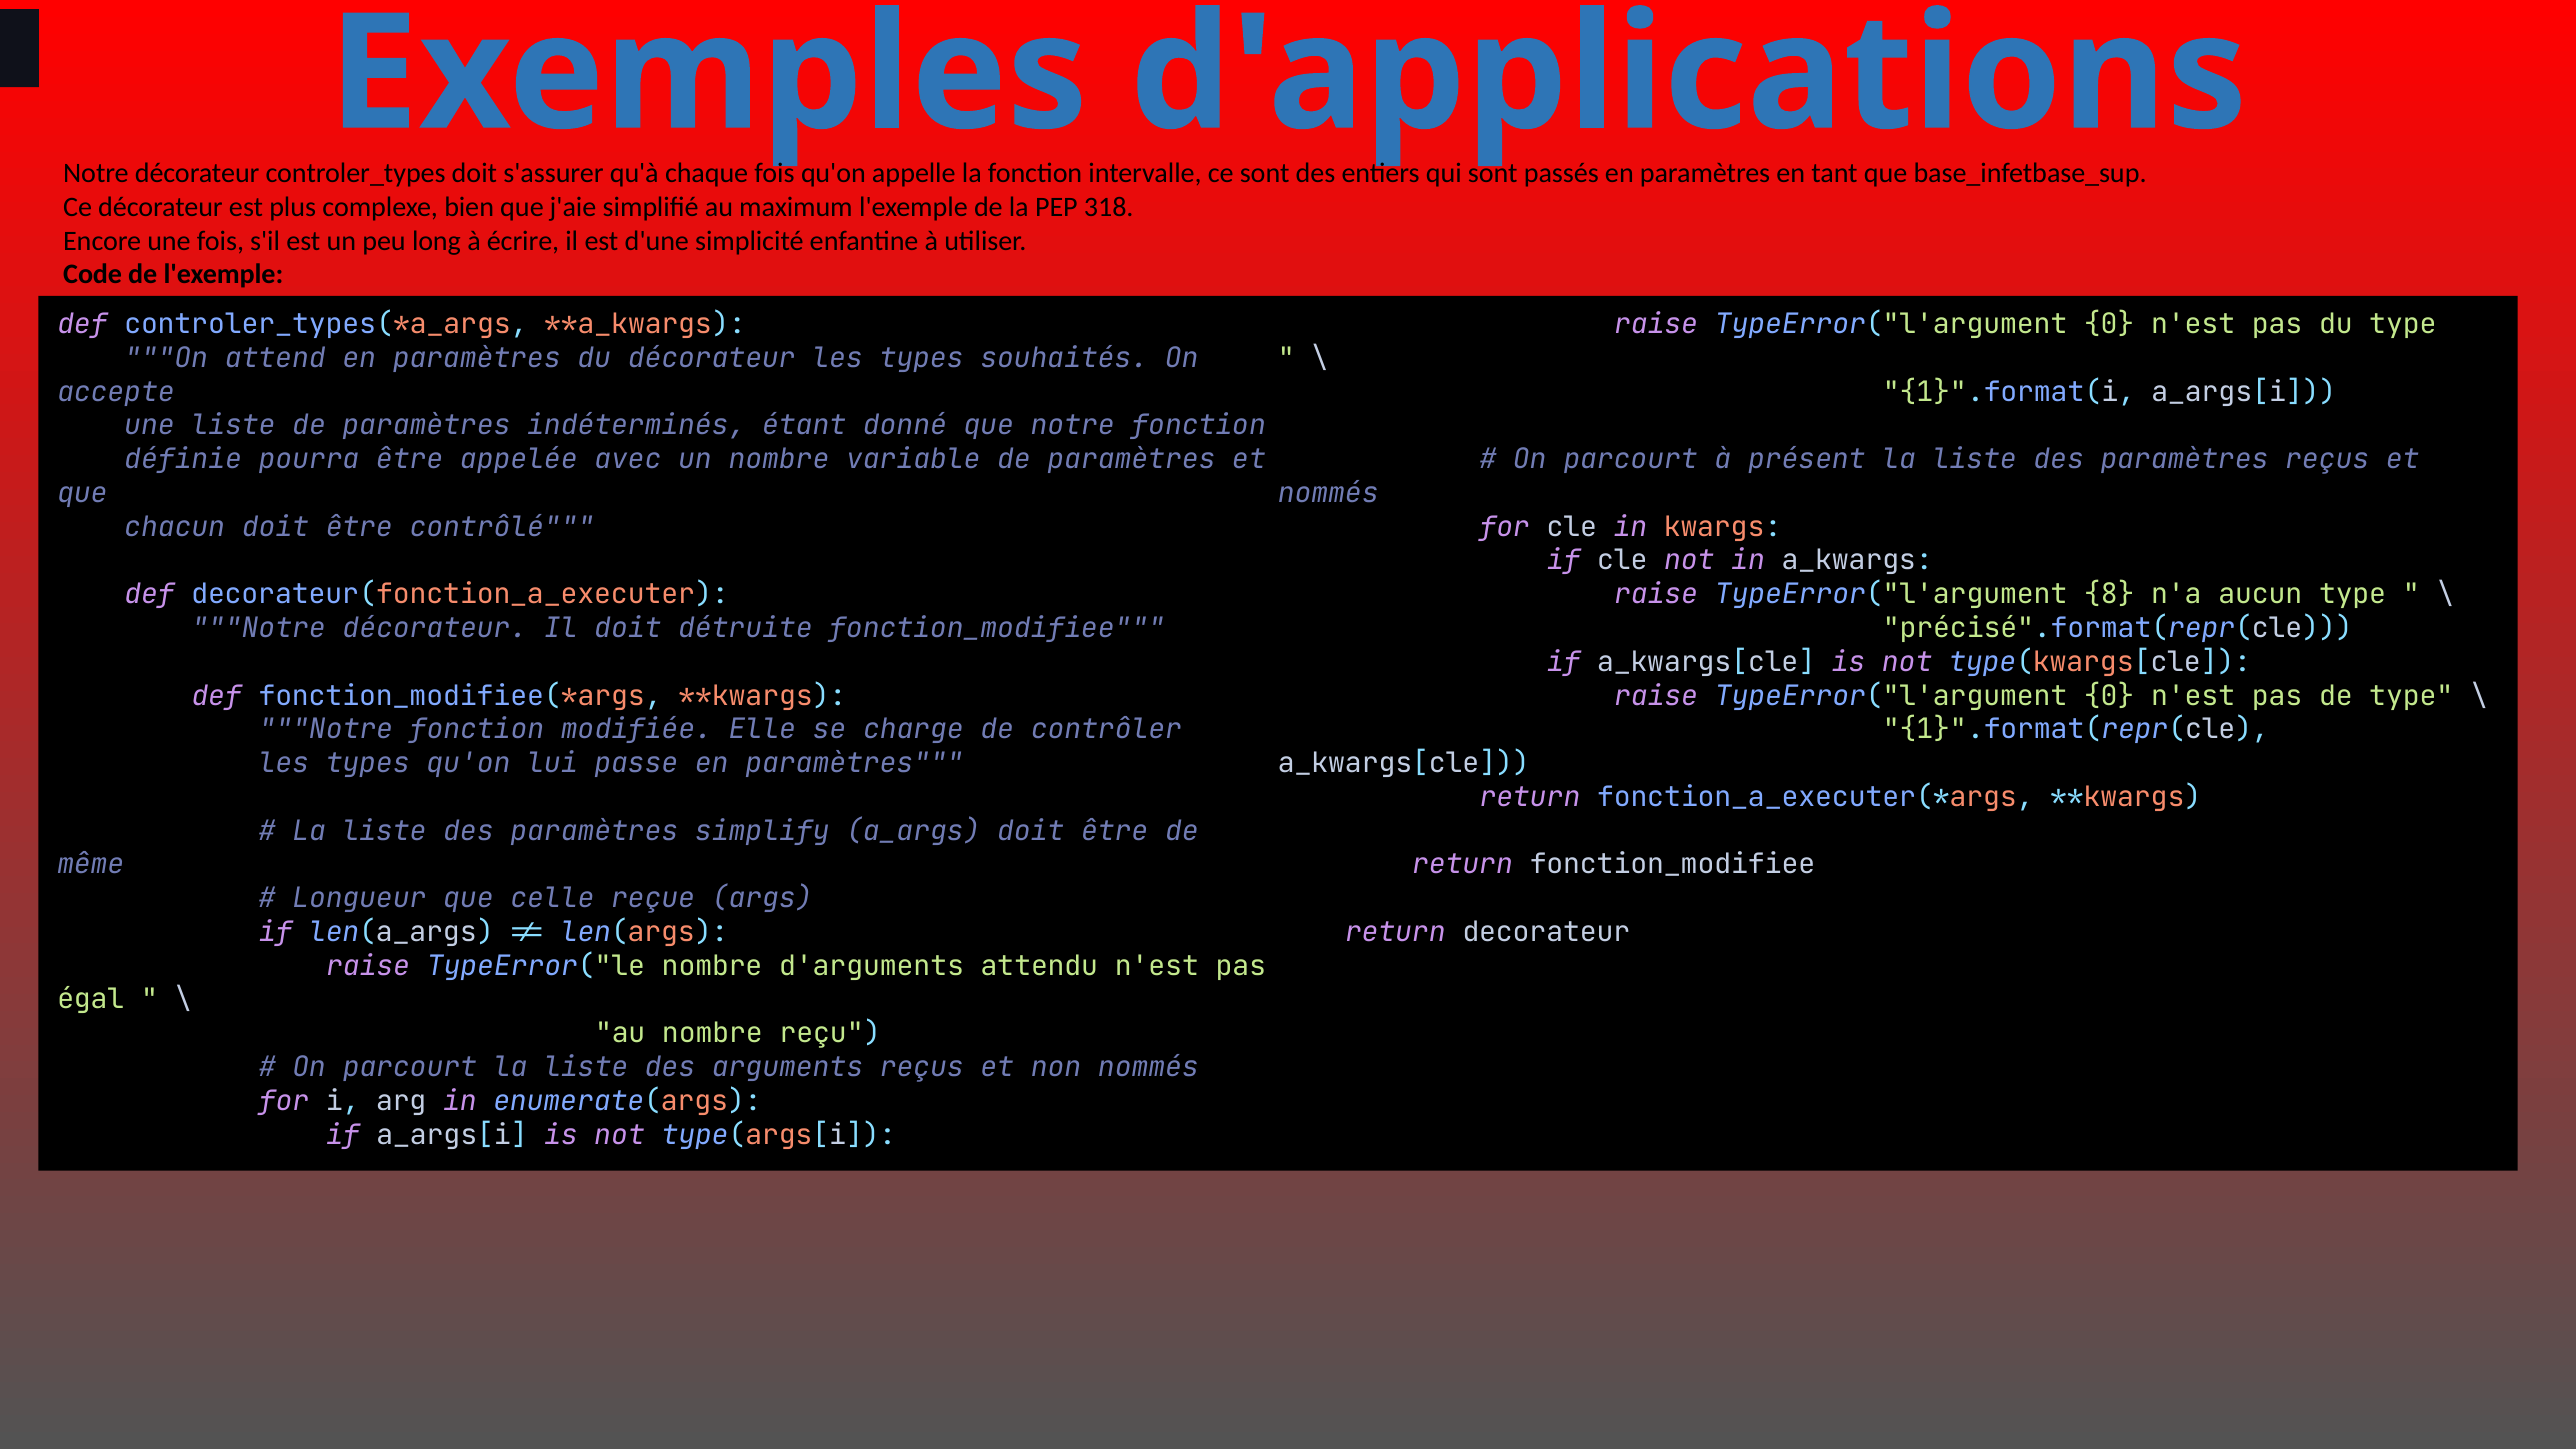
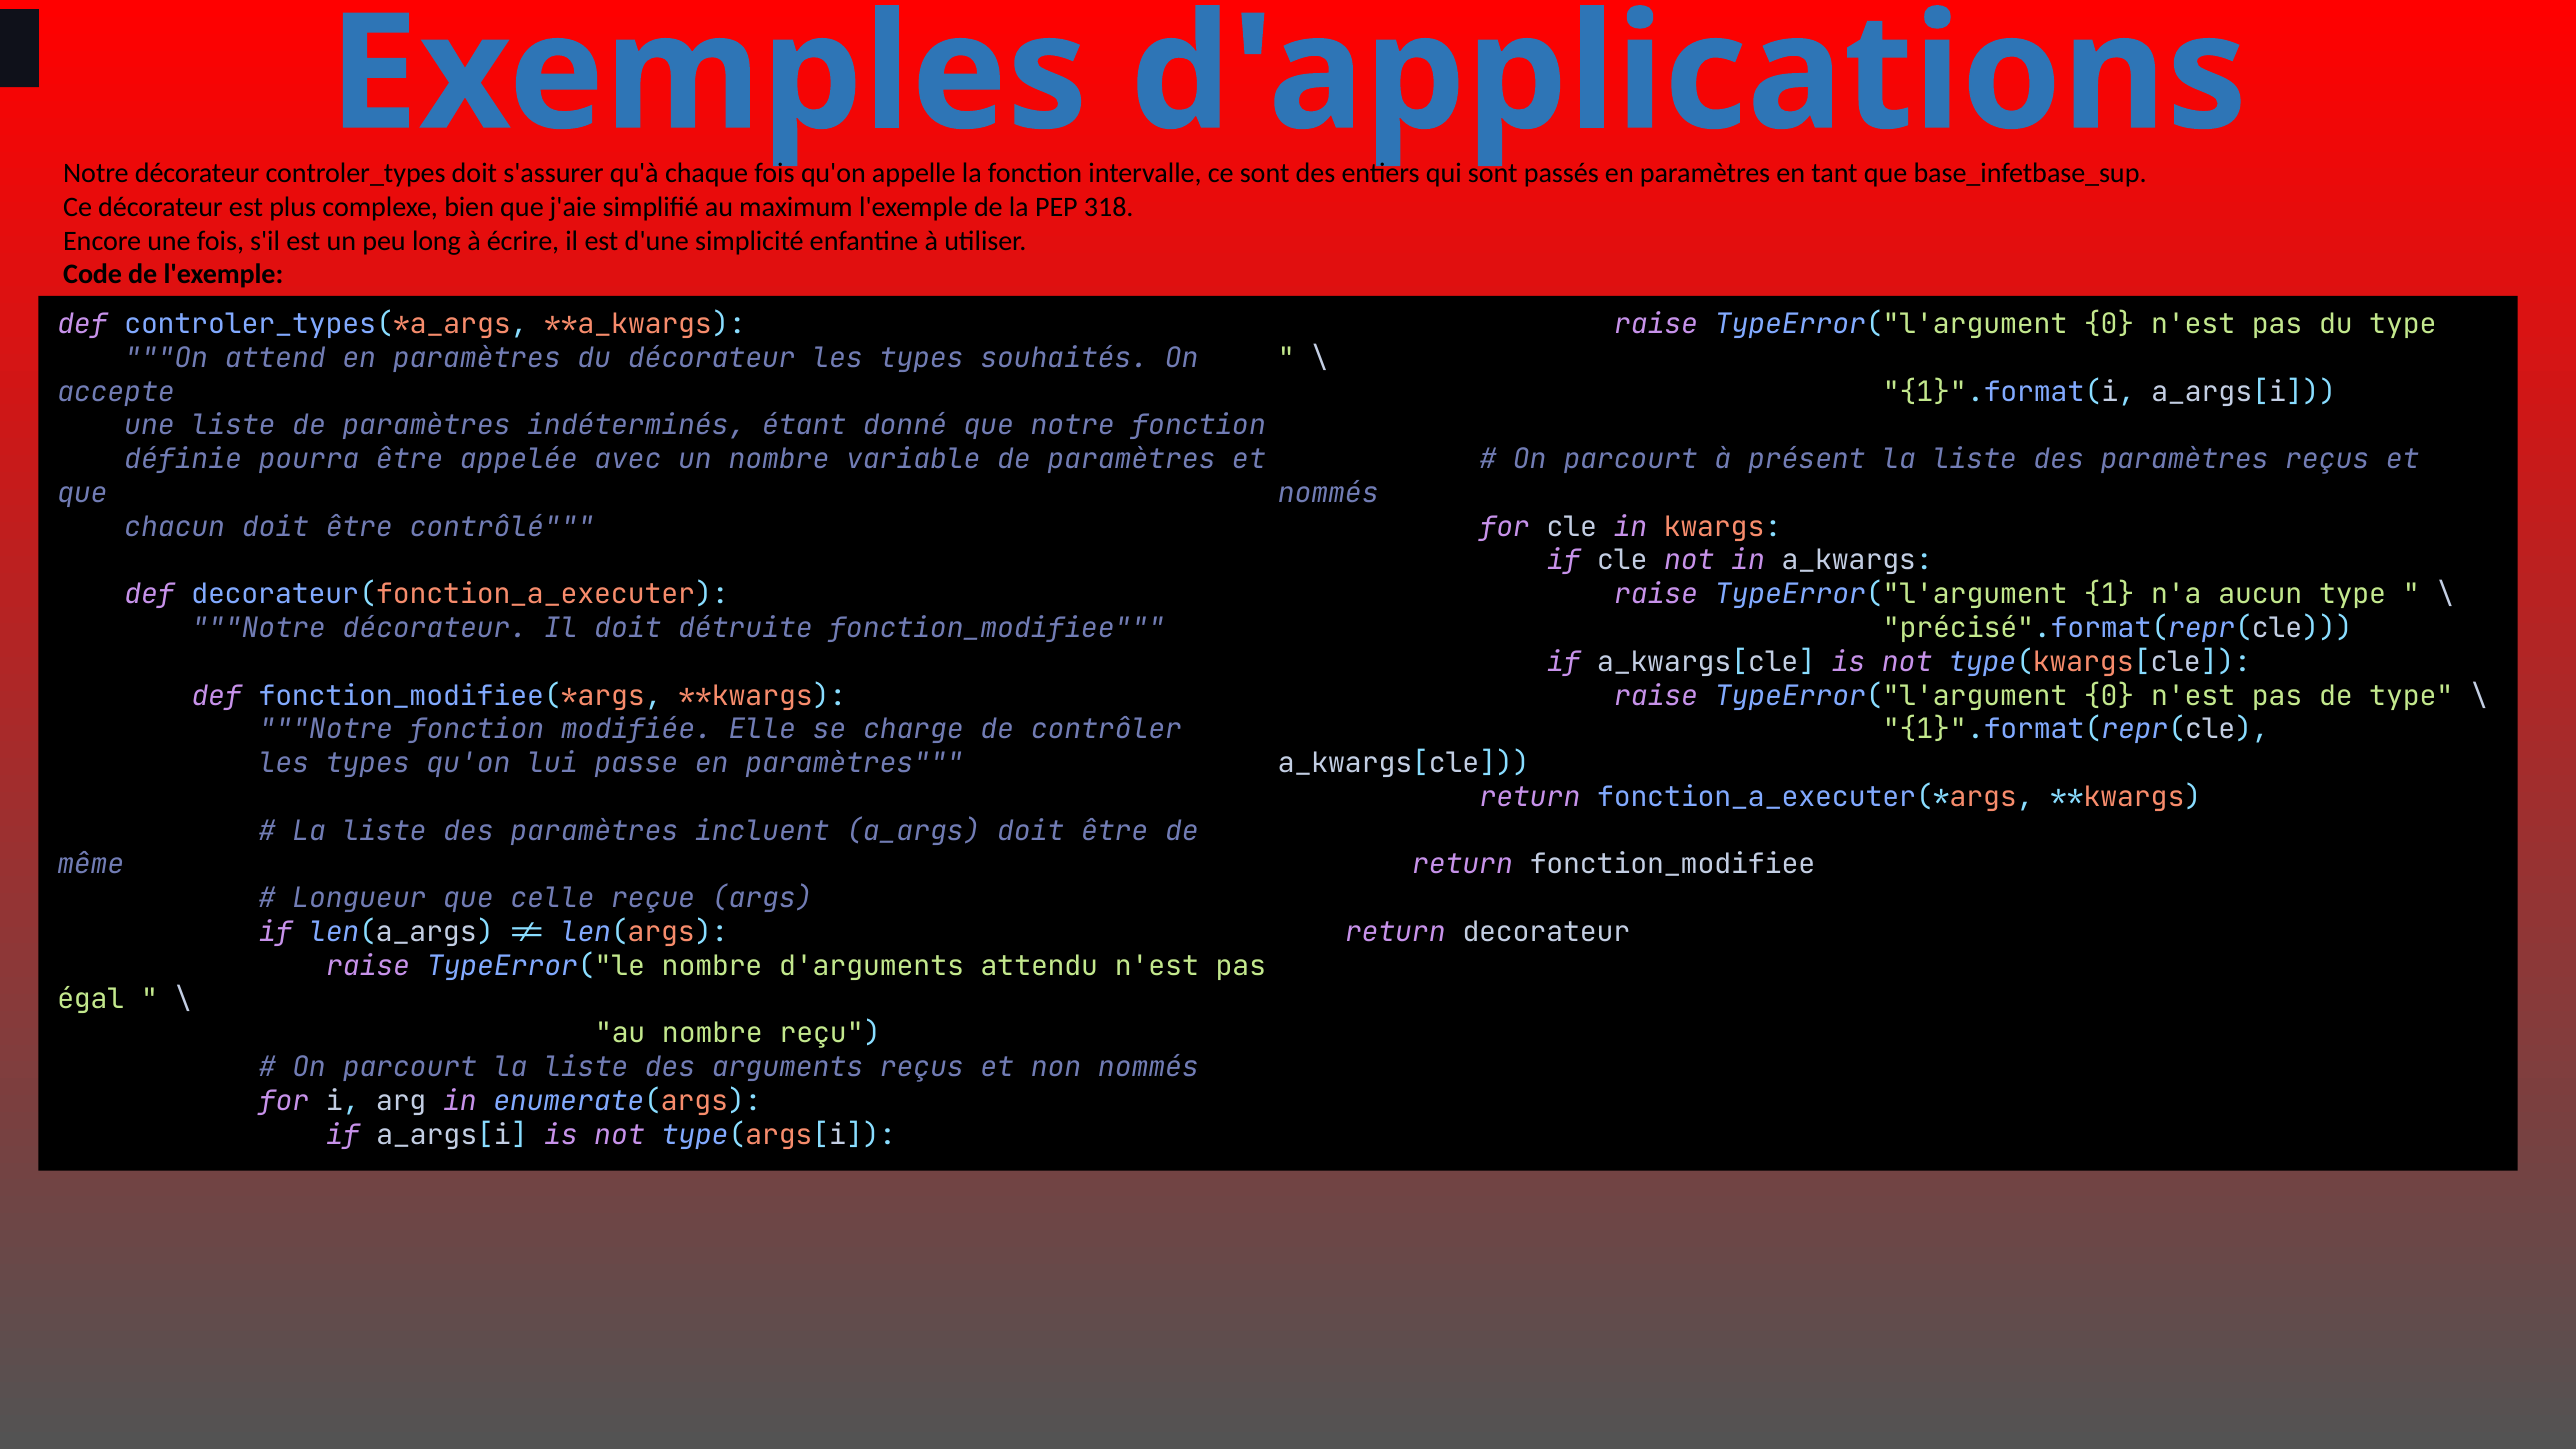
8: 8 -> 1 (2109, 594)
simplify: simplify -> incluent (762, 831)
